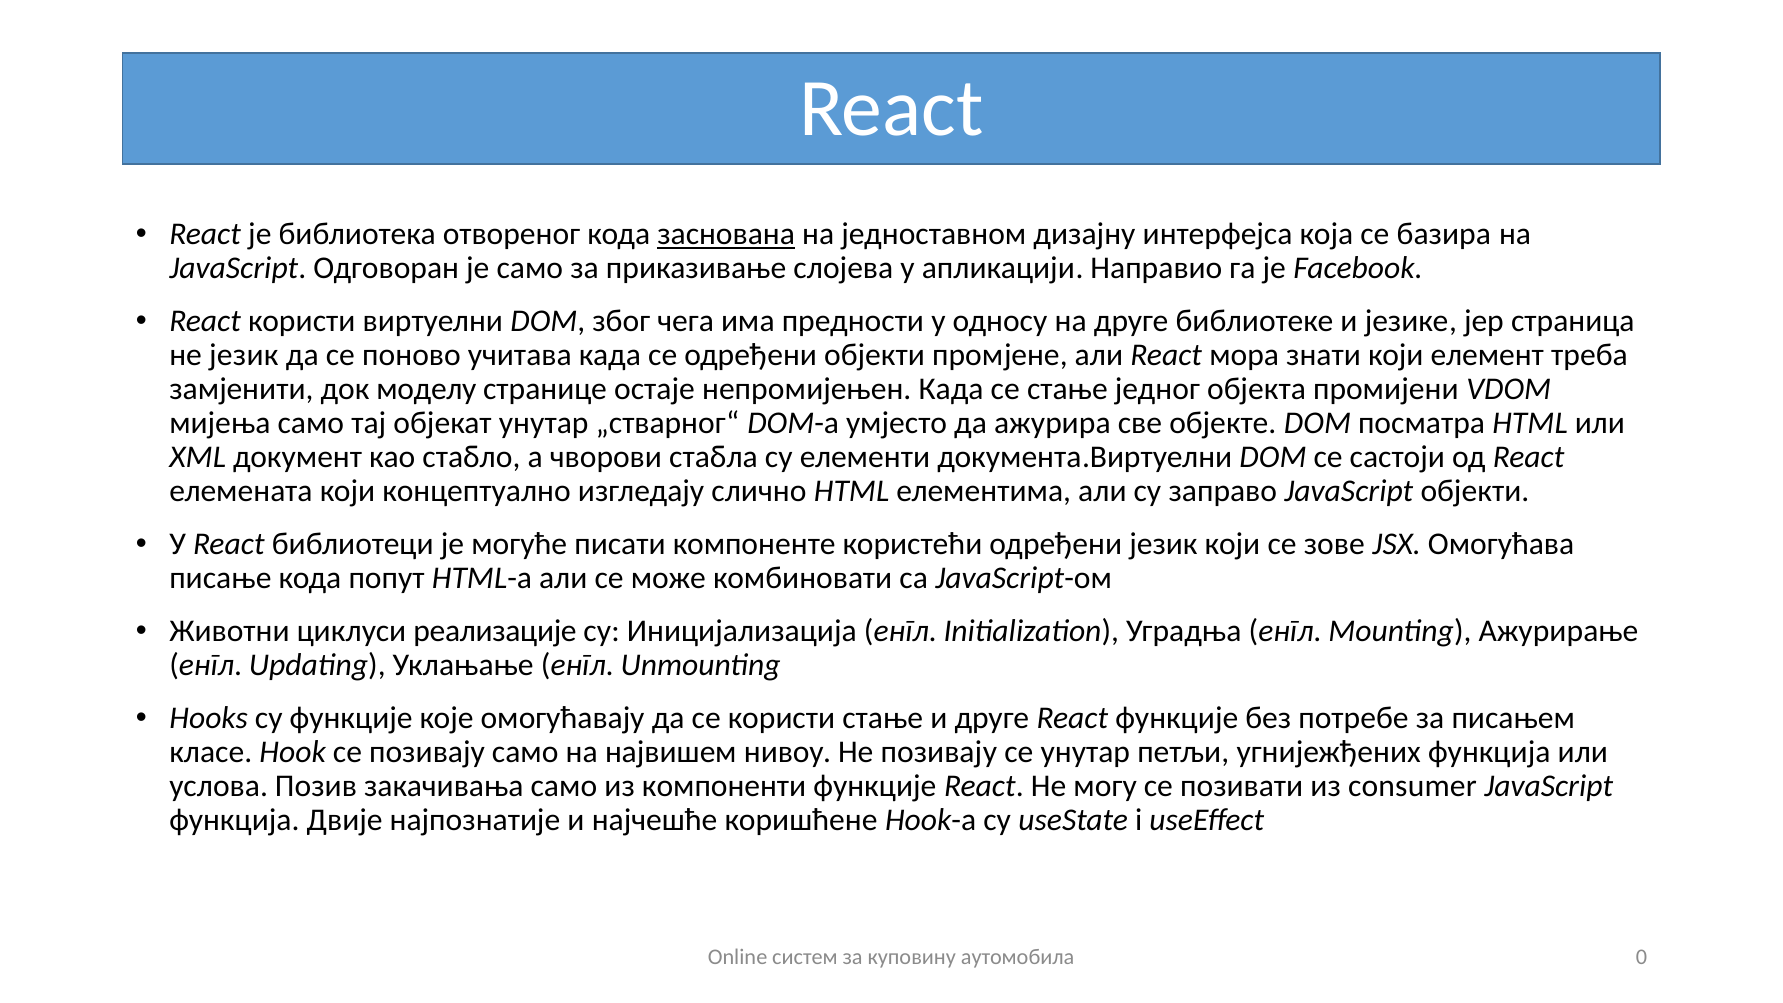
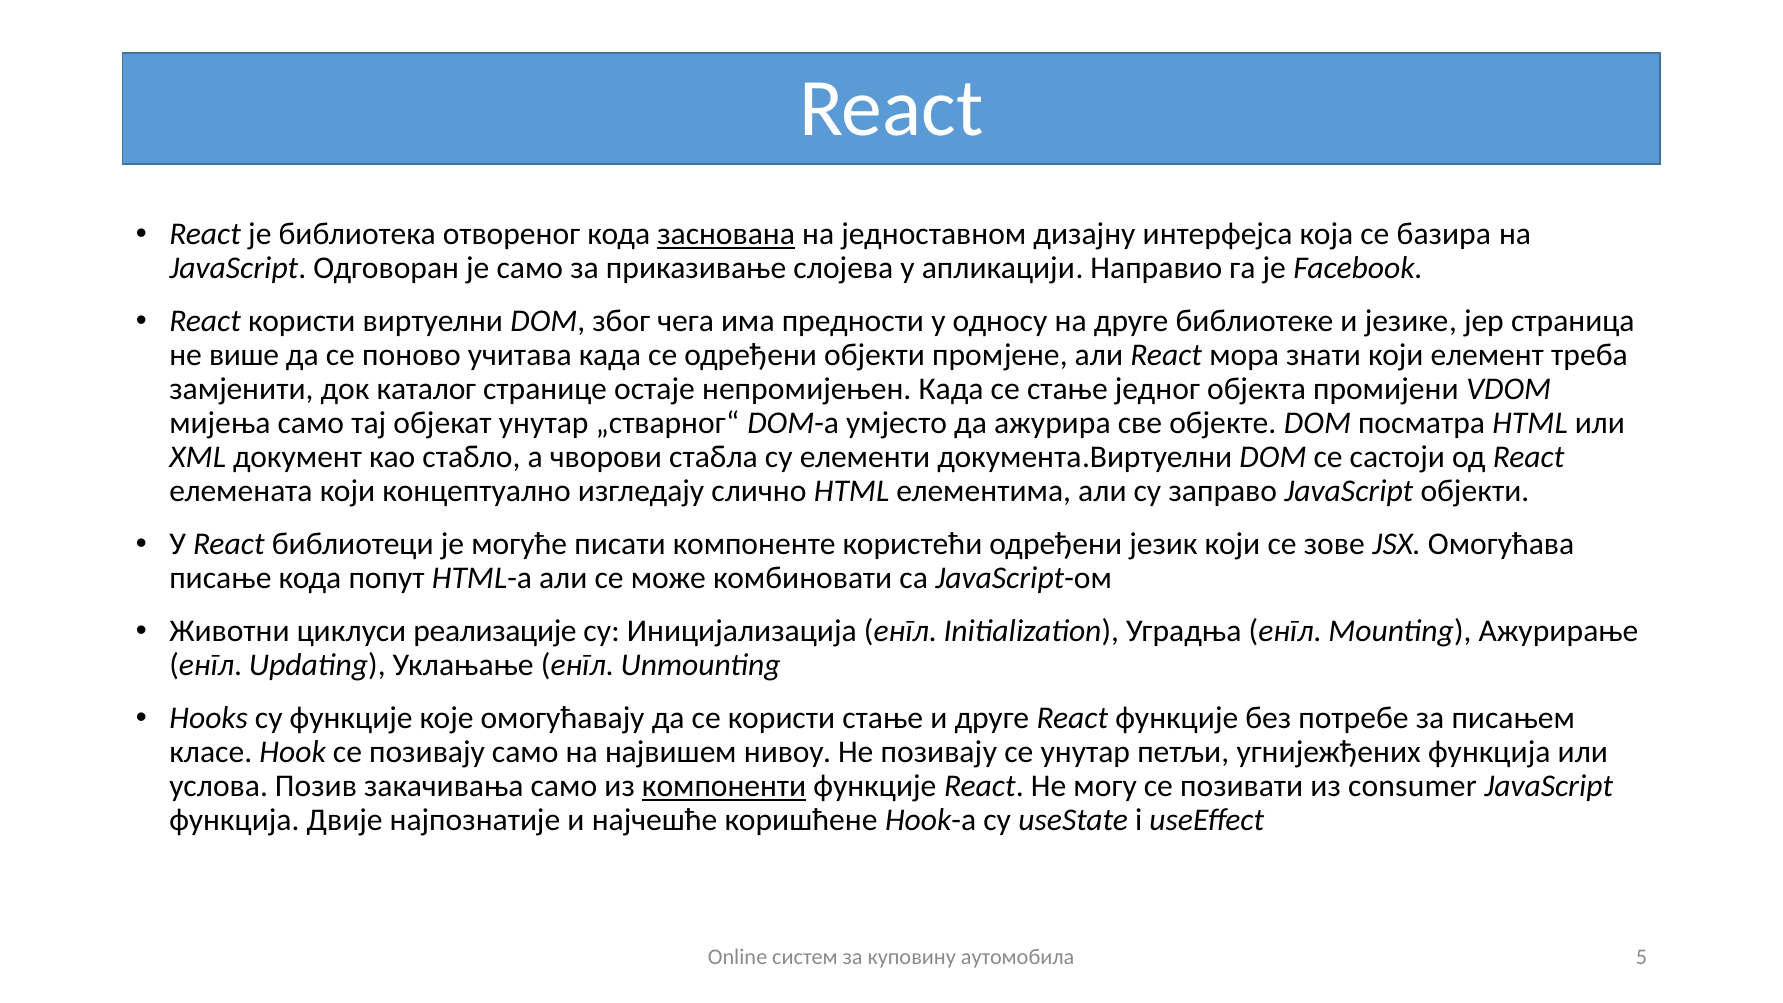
не језик: језик -> више (244, 355)
моделу: моделу -> каталог (426, 389)
компоненти underline: none -> present (724, 786)
0: 0 -> 5 (1641, 958)
